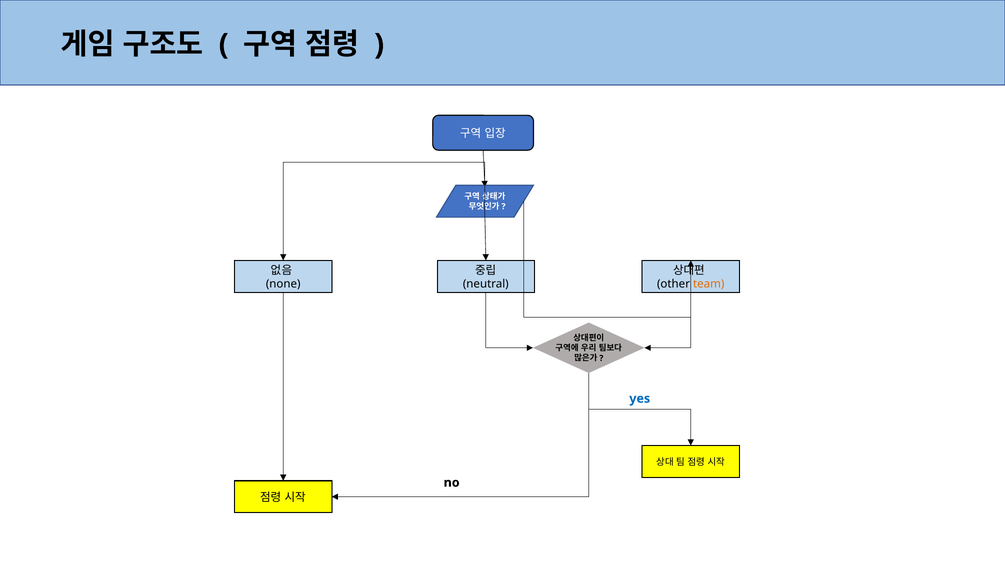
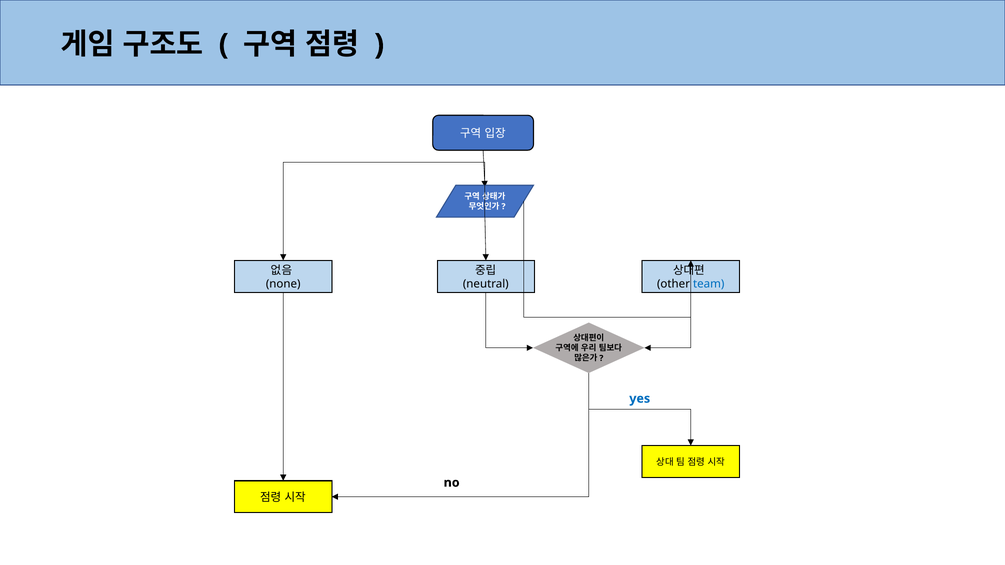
team colour: orange -> blue (709, 284)
